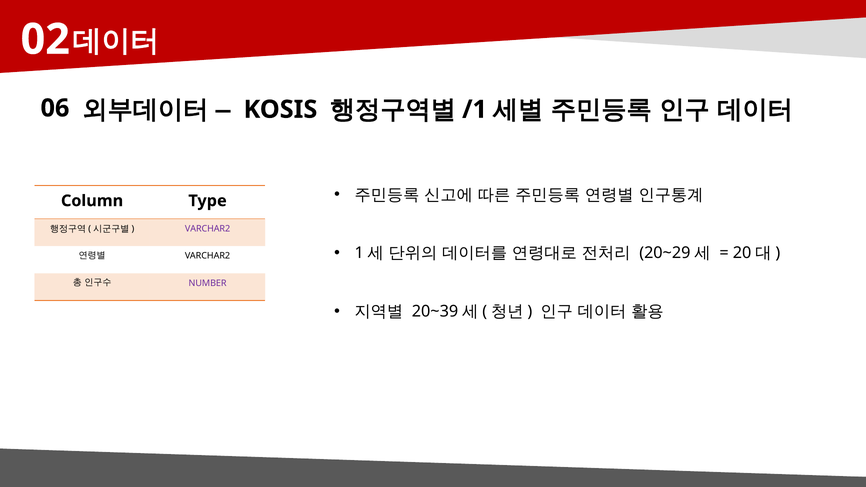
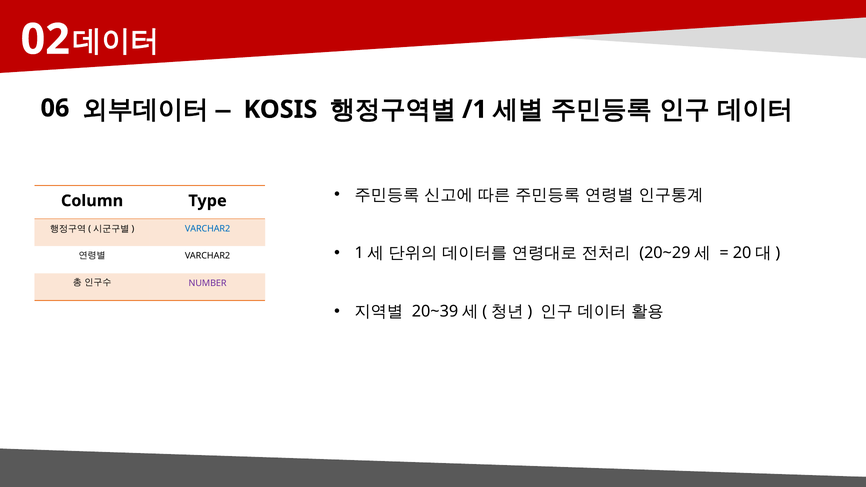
VARCHAR2 colour: purple -> blue (208, 229)
